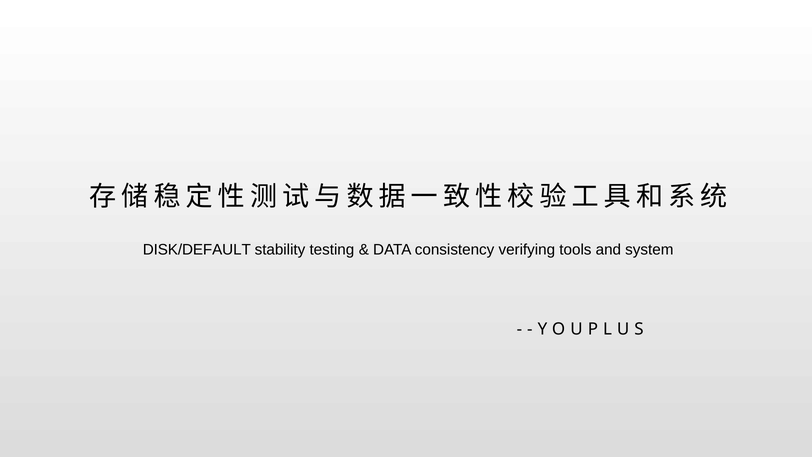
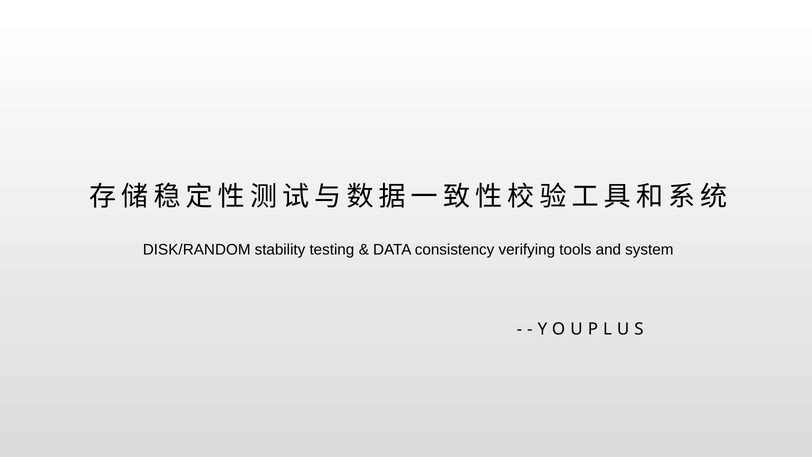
DISK/DEFAULT: DISK/DEFAULT -> DISK/RANDOM (197, 250)
